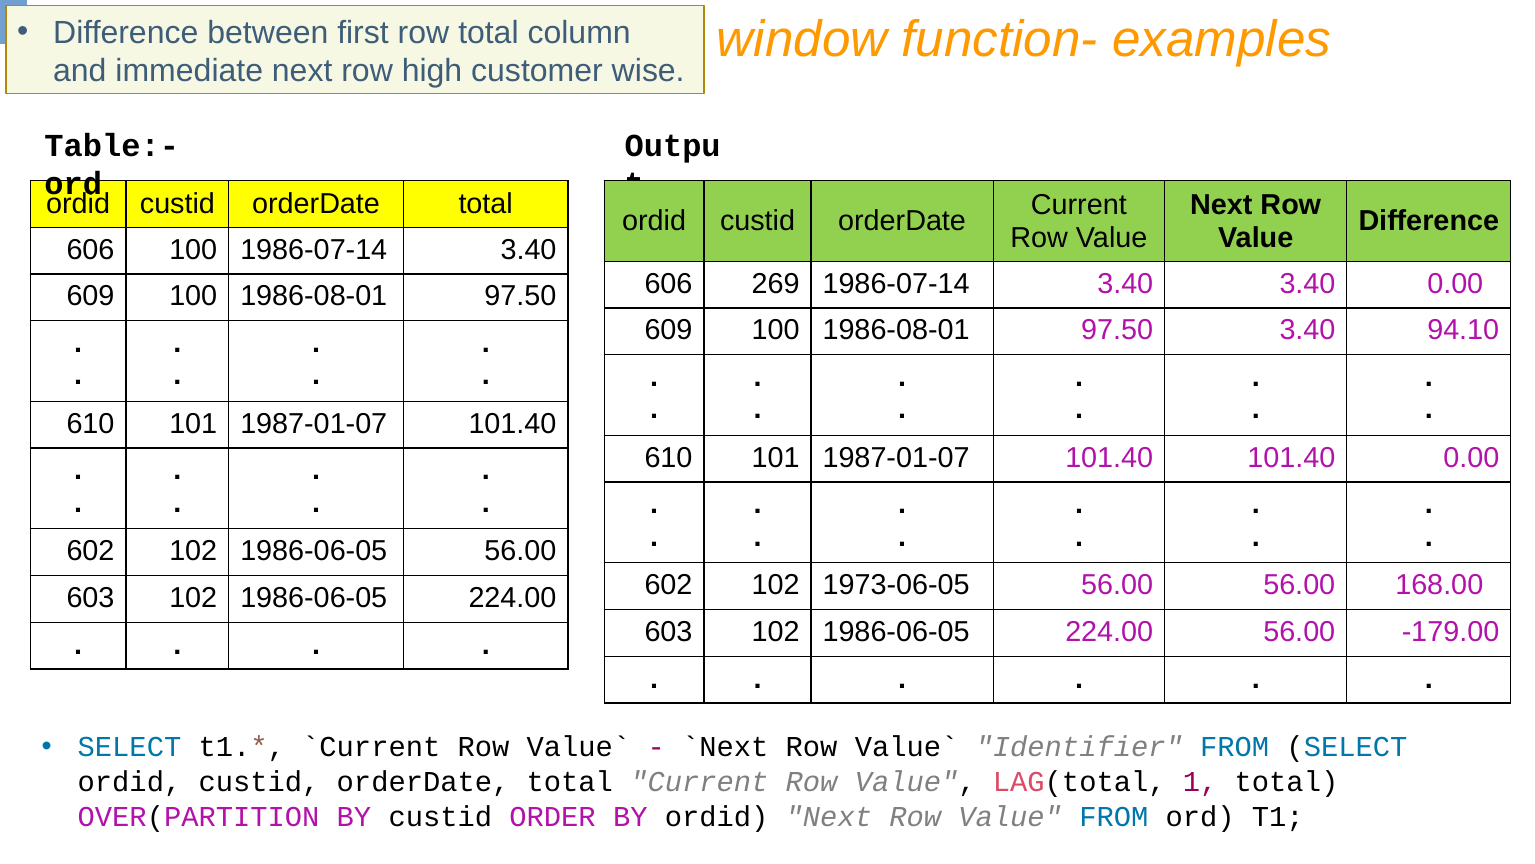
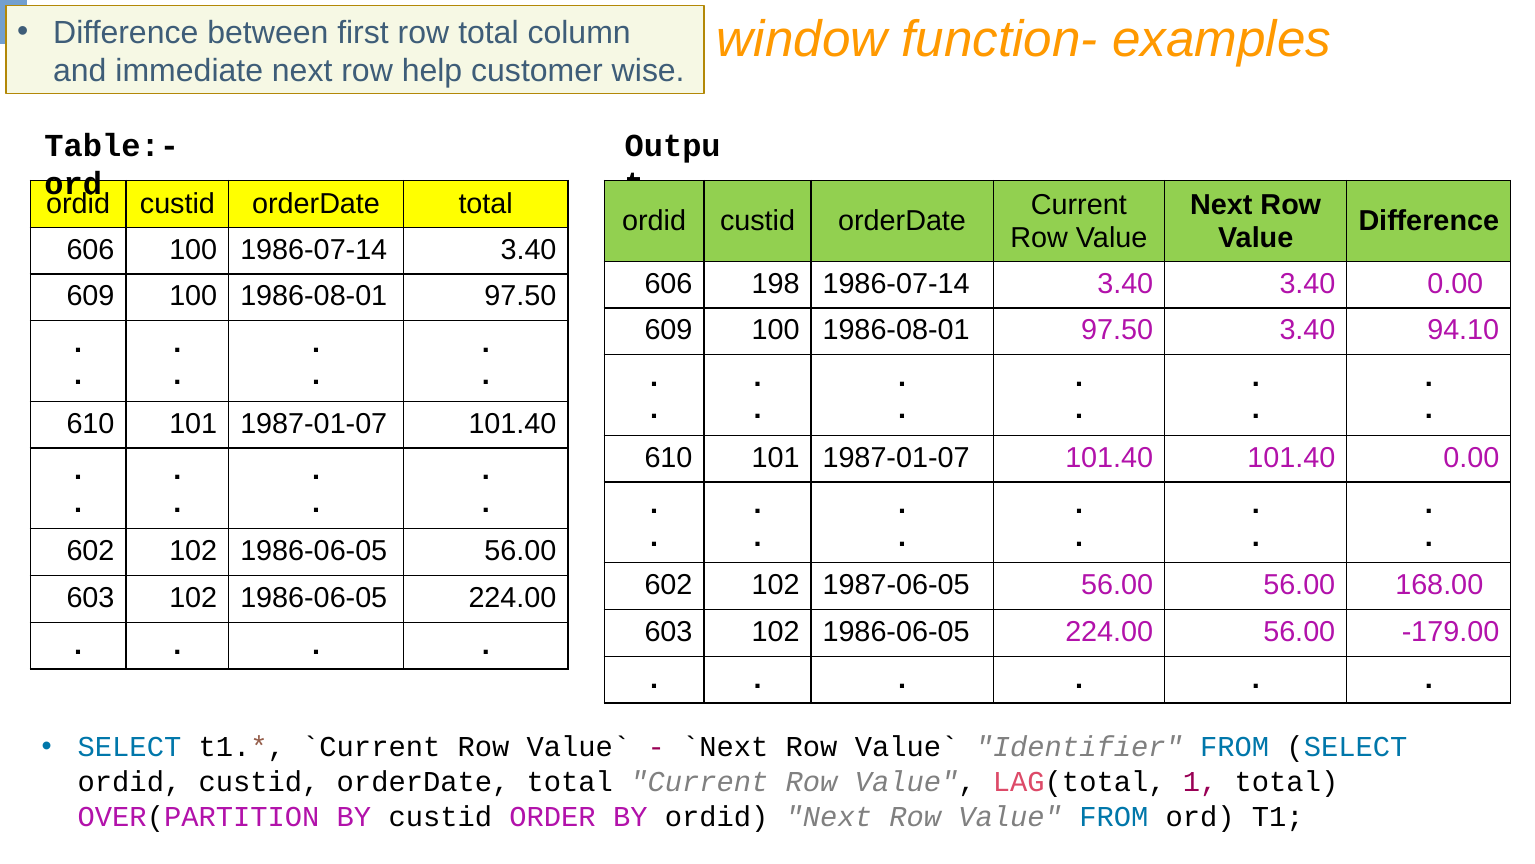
high: high -> help (432, 71)
269: 269 -> 198 (776, 283)
1973-06-05: 1973-06-05 -> 1987-06-05 (896, 585)
